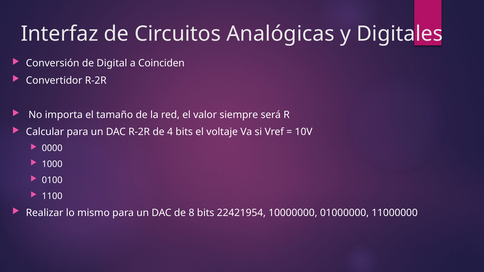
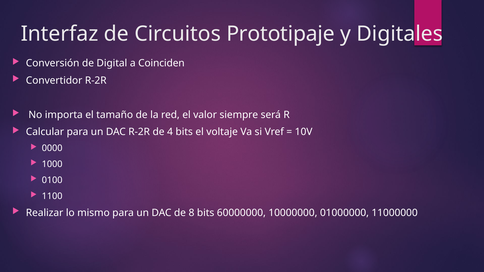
Analógicas: Analógicas -> Prototipaje (281, 34)
22421954: 22421954 -> 60000000 (241, 213)
